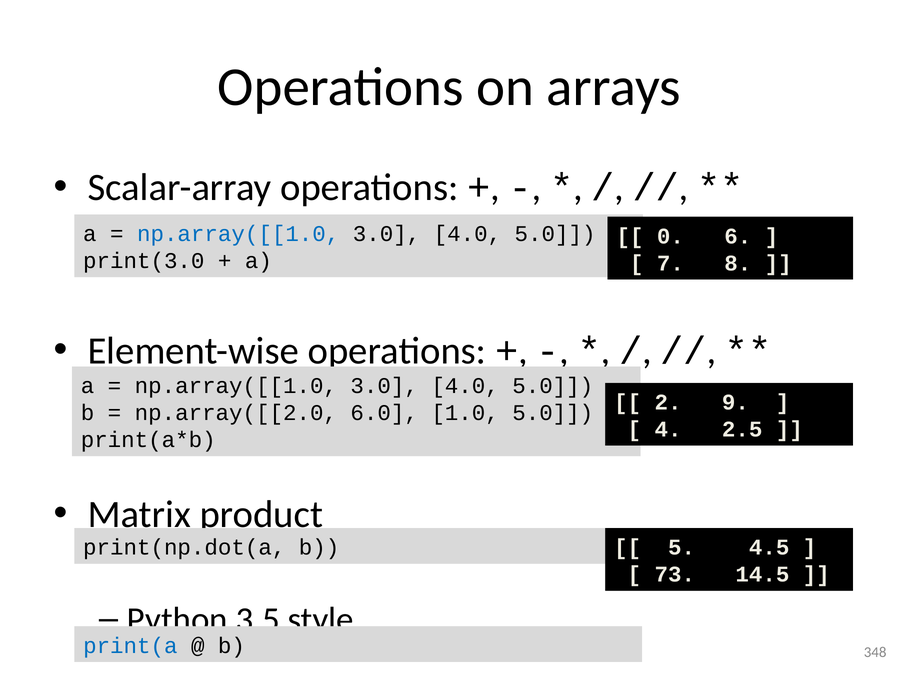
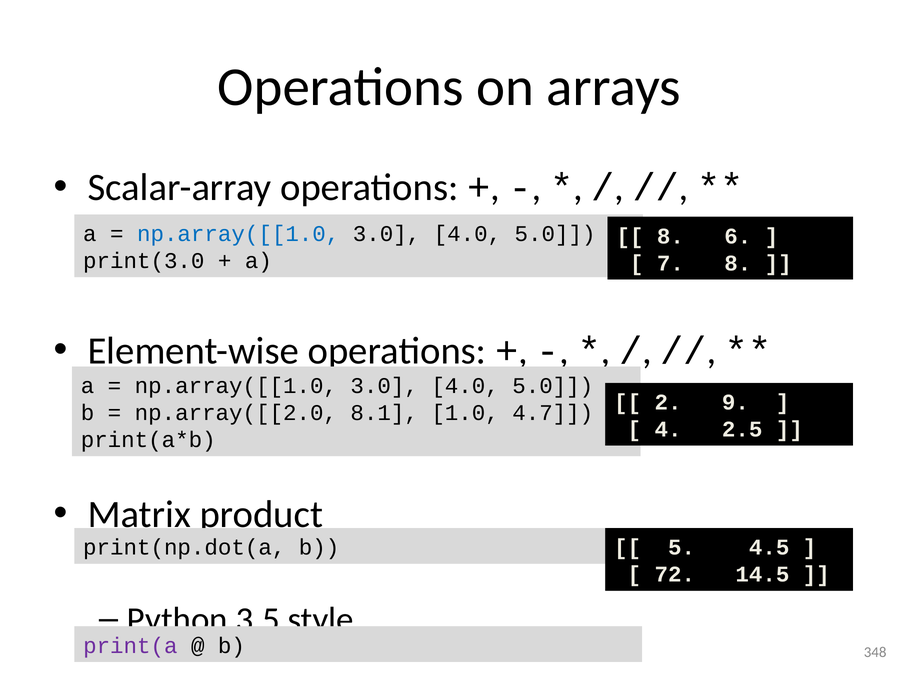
0: 0 -> 8 (670, 236)
6.0: 6.0 -> 8.1 (384, 413)
1.0 5.0: 5.0 -> 4.7 (553, 413)
73: 73 -> 72 (675, 575)
print(a colour: blue -> purple (130, 646)
